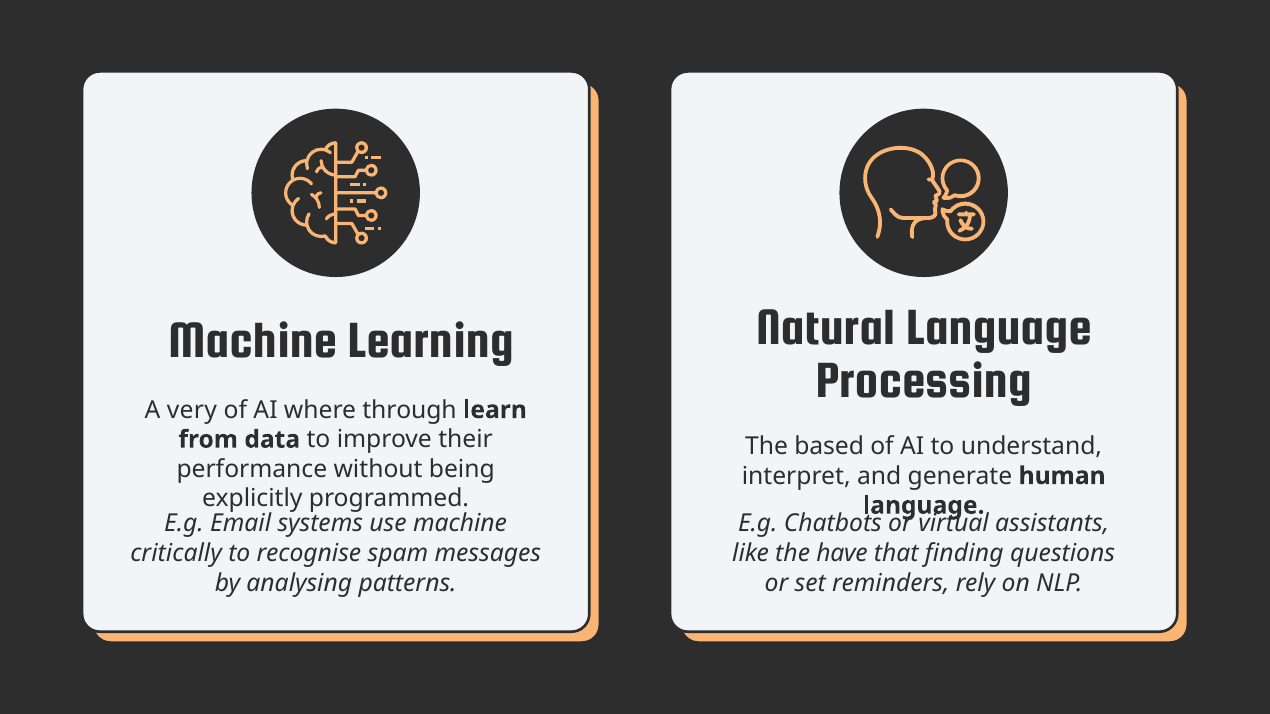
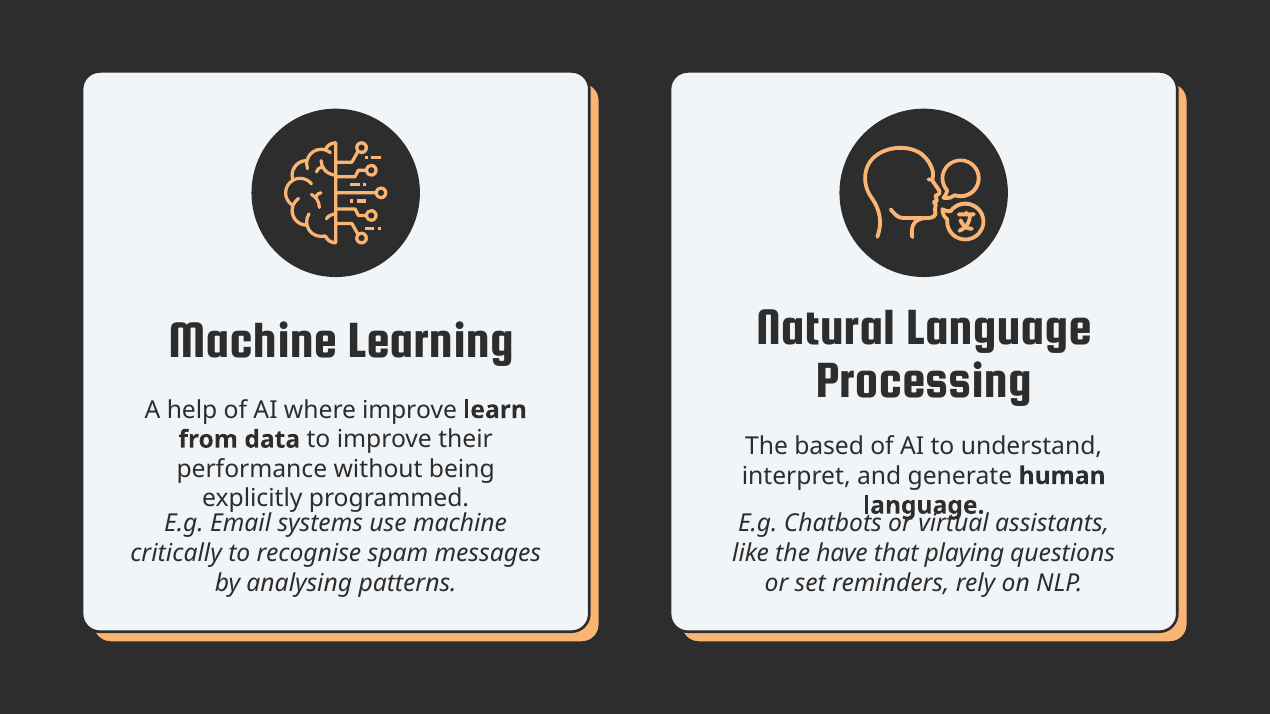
very: very -> help (192, 410)
where through: through -> improve (410, 410)
finding: finding -> playing (964, 554)
